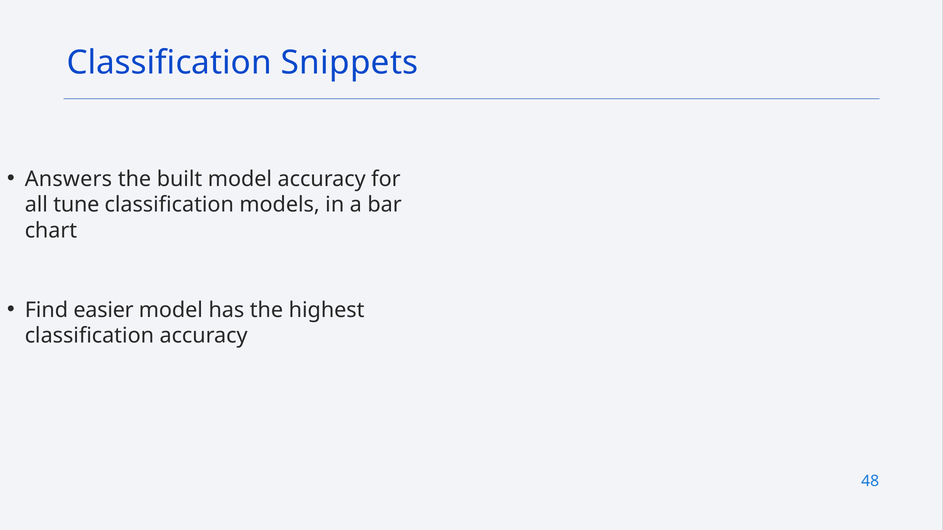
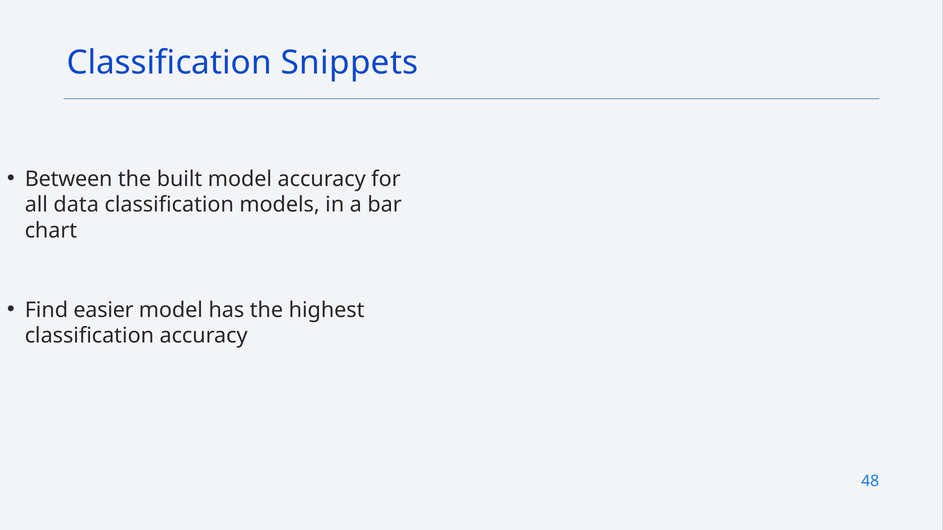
Answers: Answers -> Between (69, 179)
tune: tune -> data (76, 205)
